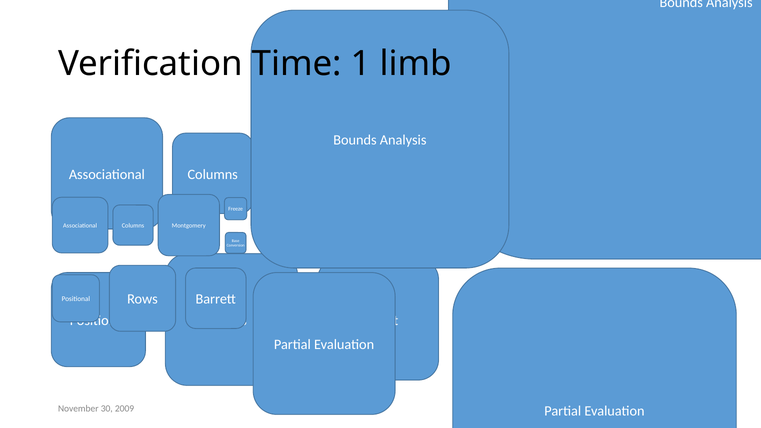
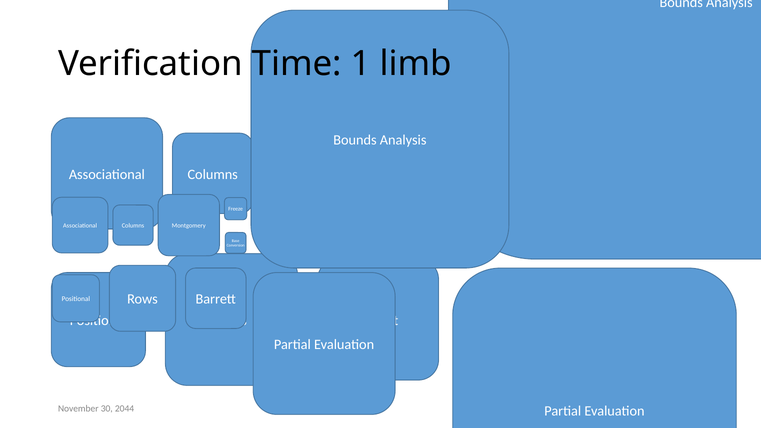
2009: 2009 -> 2044 (125, 409)
